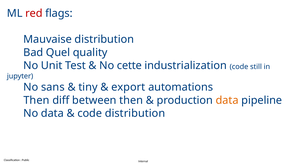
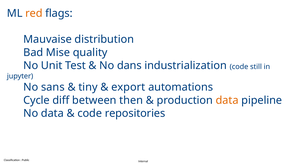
red colour: red -> orange (34, 13)
Quel: Quel -> Mise (58, 52)
cette: cette -> dans (129, 66)
Then: Then -> Cycle (36, 100)
code distribution: distribution -> repositories (135, 113)
